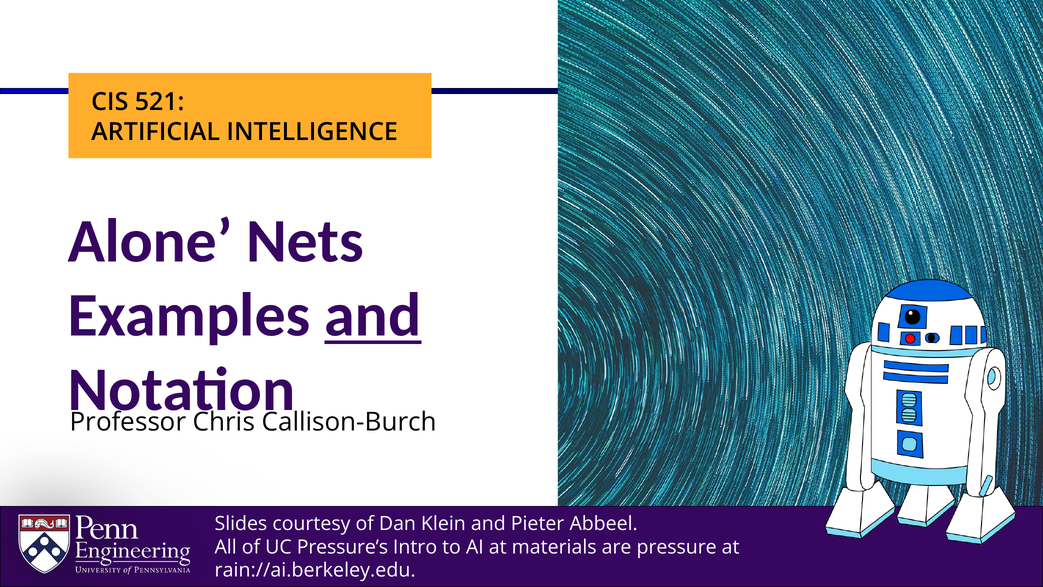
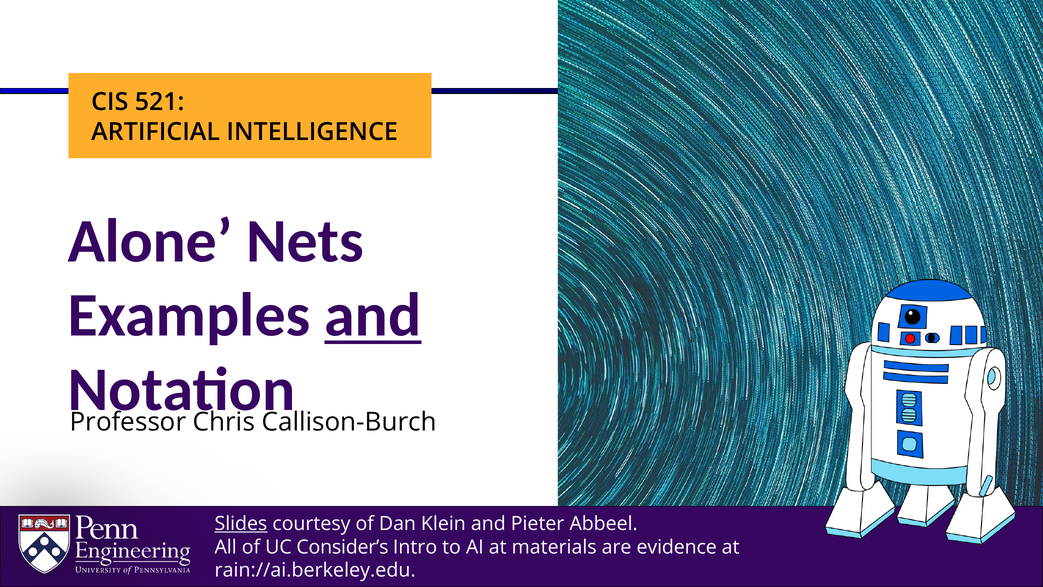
Slides underline: none -> present (241, 523)
Pressure’s: Pressure’s -> Consider’s (342, 547)
pressure: pressure -> evidence (677, 547)
